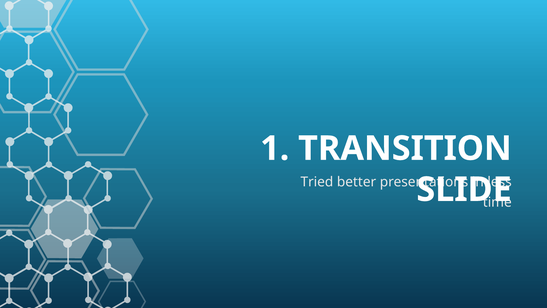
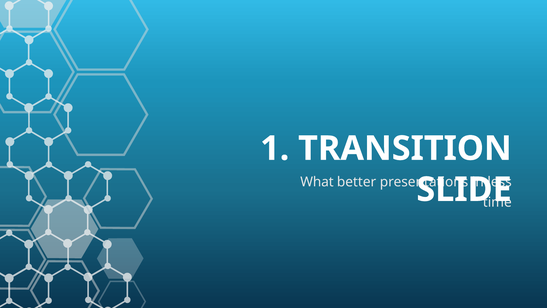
Tried: Tried -> What (317, 182)
